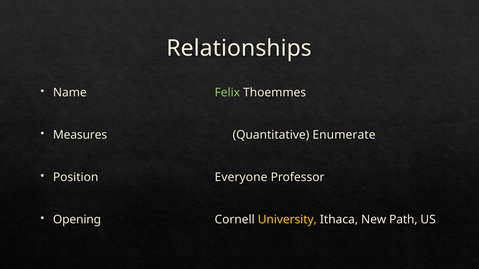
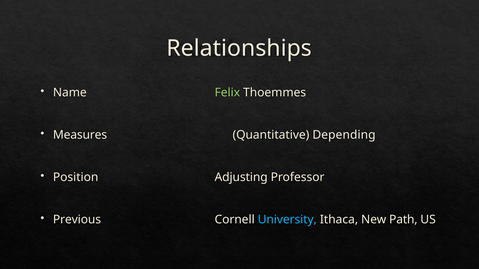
Enumerate: Enumerate -> Depending (344, 135)
Everyone: Everyone -> Adjusting (241, 178)
Opening: Opening -> Previous (77, 220)
University colour: yellow -> light blue (287, 220)
